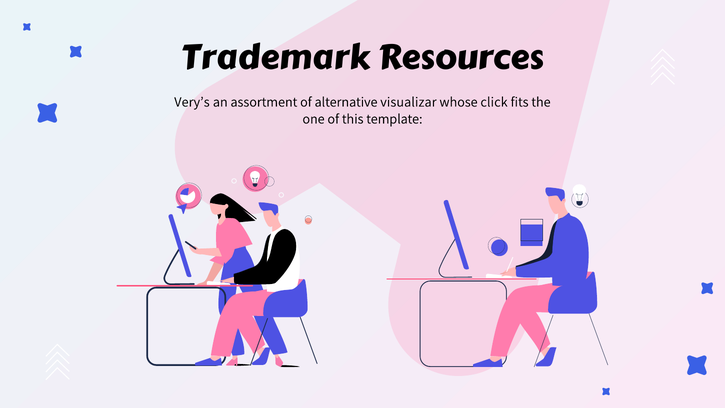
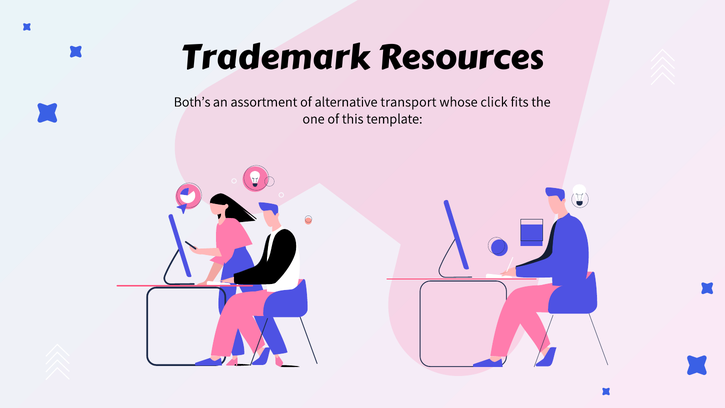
Very’s: Very’s -> Both’s (192, 102)
visualizar: visualizar -> transport (408, 102)
